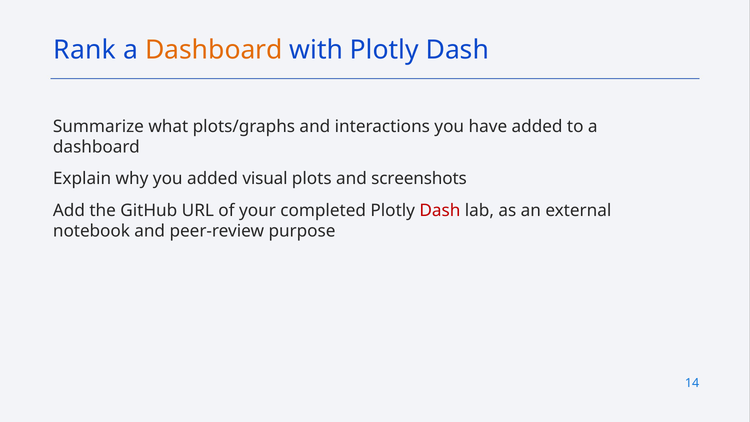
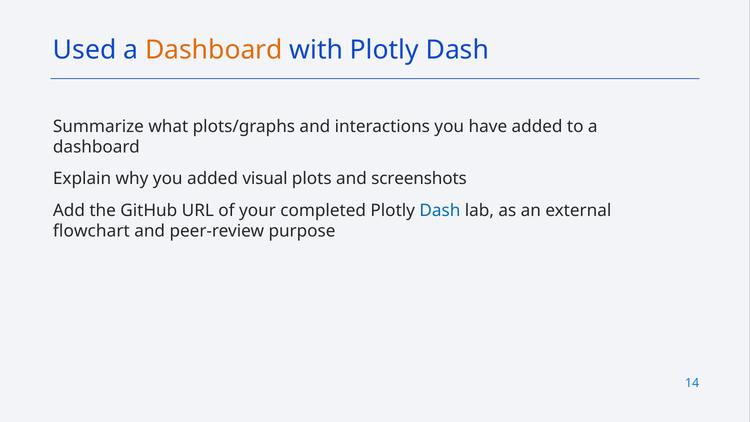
Rank: Rank -> Used (85, 50)
Dash colour: red -> blue (440, 210)
notebook: notebook -> flowchart (91, 231)
